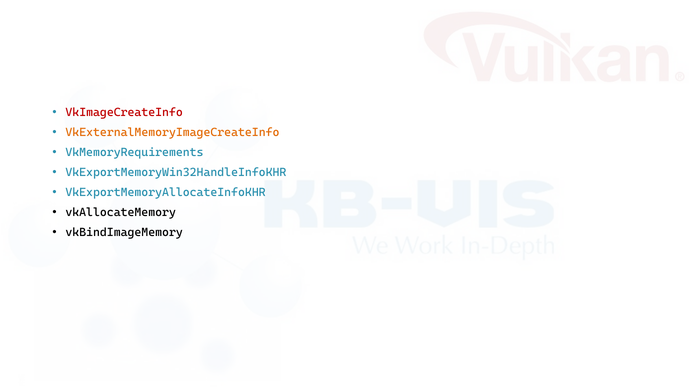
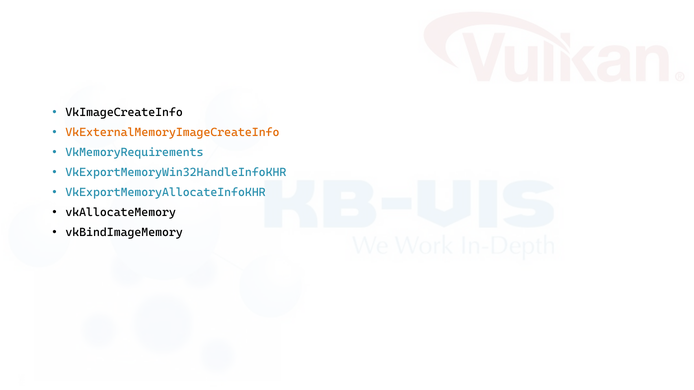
VkImageCreateInfo colour: red -> black (124, 113)
